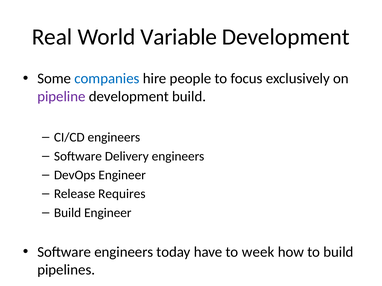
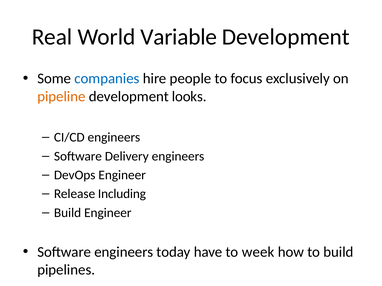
pipeline colour: purple -> orange (61, 97)
development build: build -> looks (189, 97)
Requires: Requires -> Including (122, 194)
